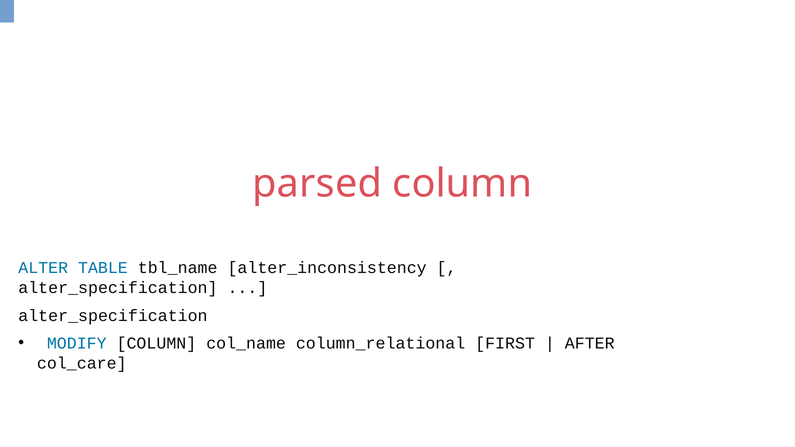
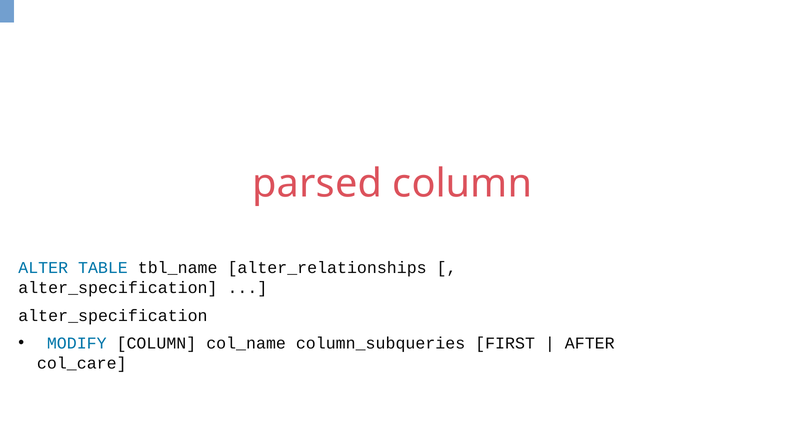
alter_inconsistency: alter_inconsistency -> alter_relationships (327, 268)
column_relational: column_relational -> column_subqueries (381, 344)
